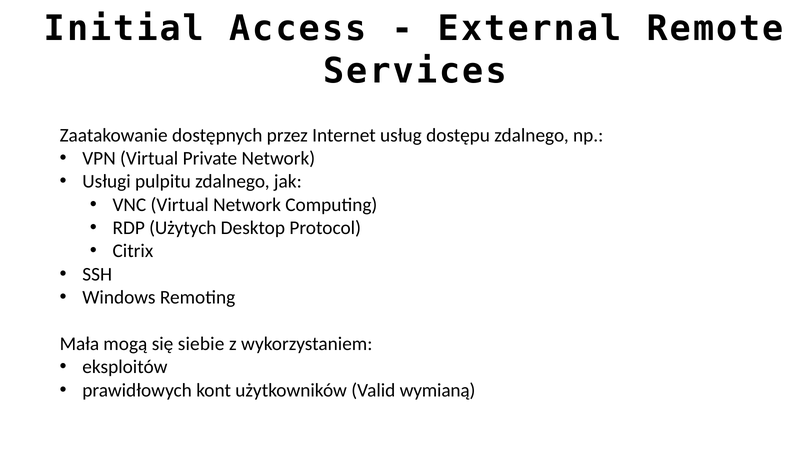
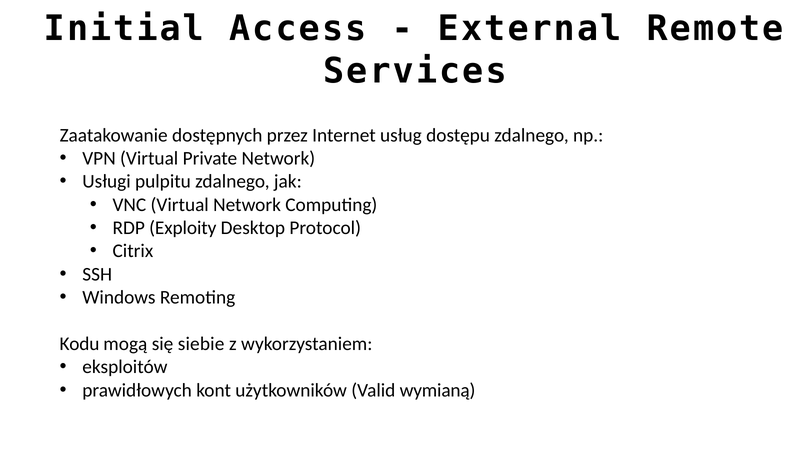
Użytych: Użytych -> Exploity (183, 228)
Mała: Mała -> Kodu (79, 343)
